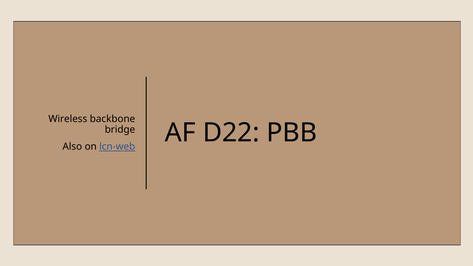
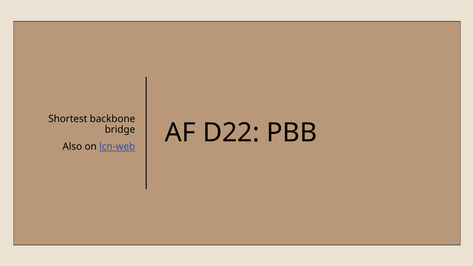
Wireless: Wireless -> Shortest (68, 119)
